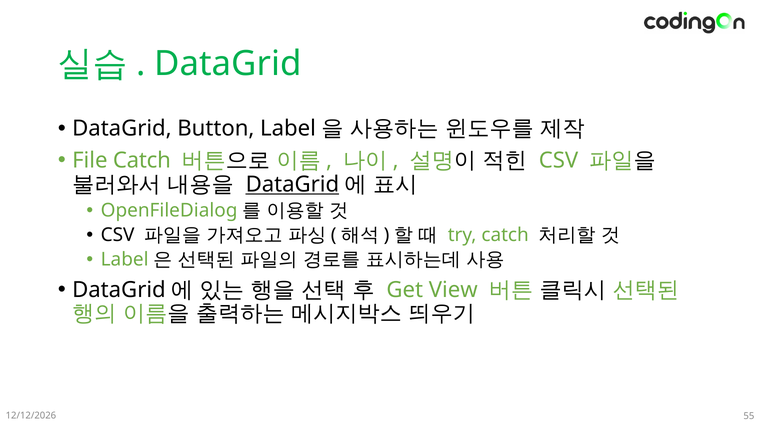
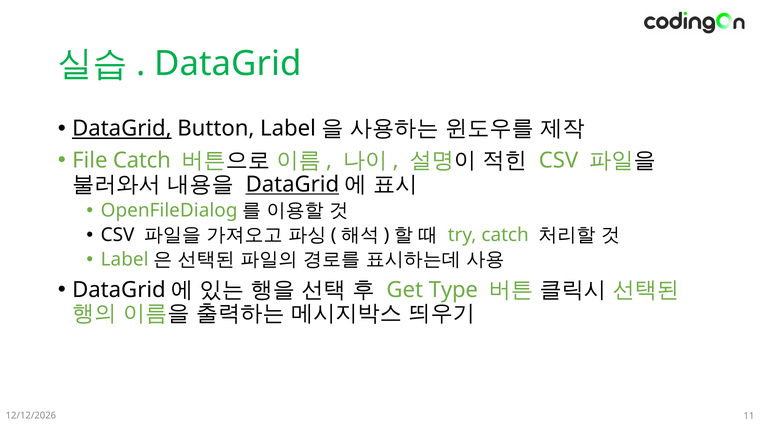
DataGrid underline: none -> present (122, 128)
View: View -> Type (453, 289)
55: 55 -> 11 (749, 415)
